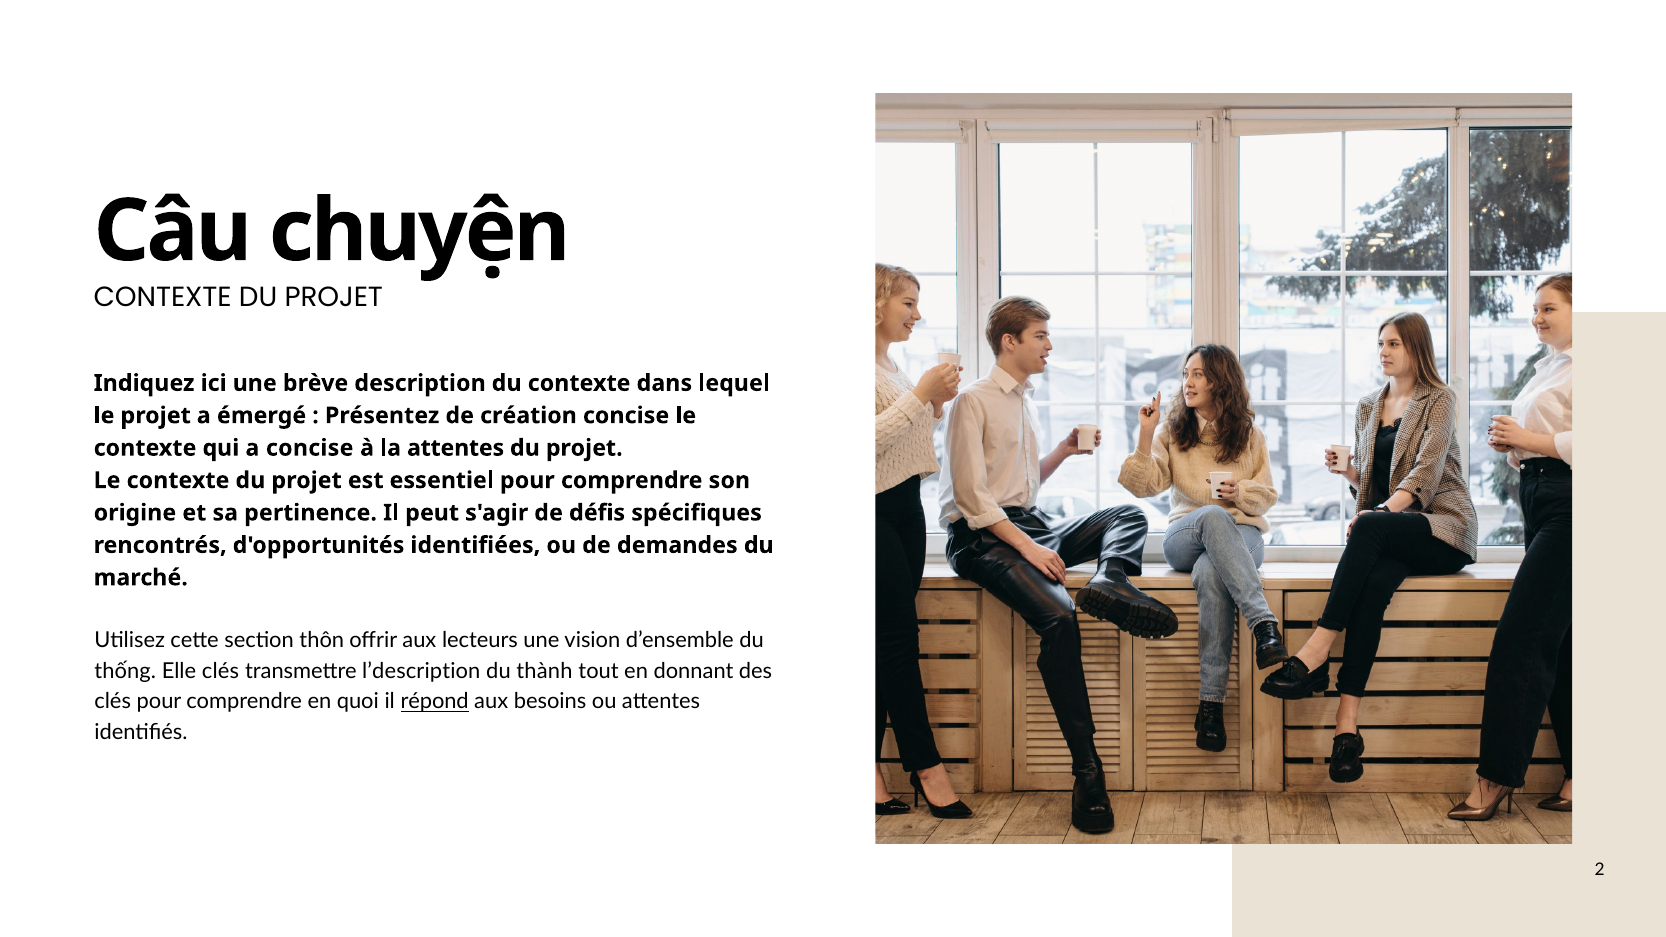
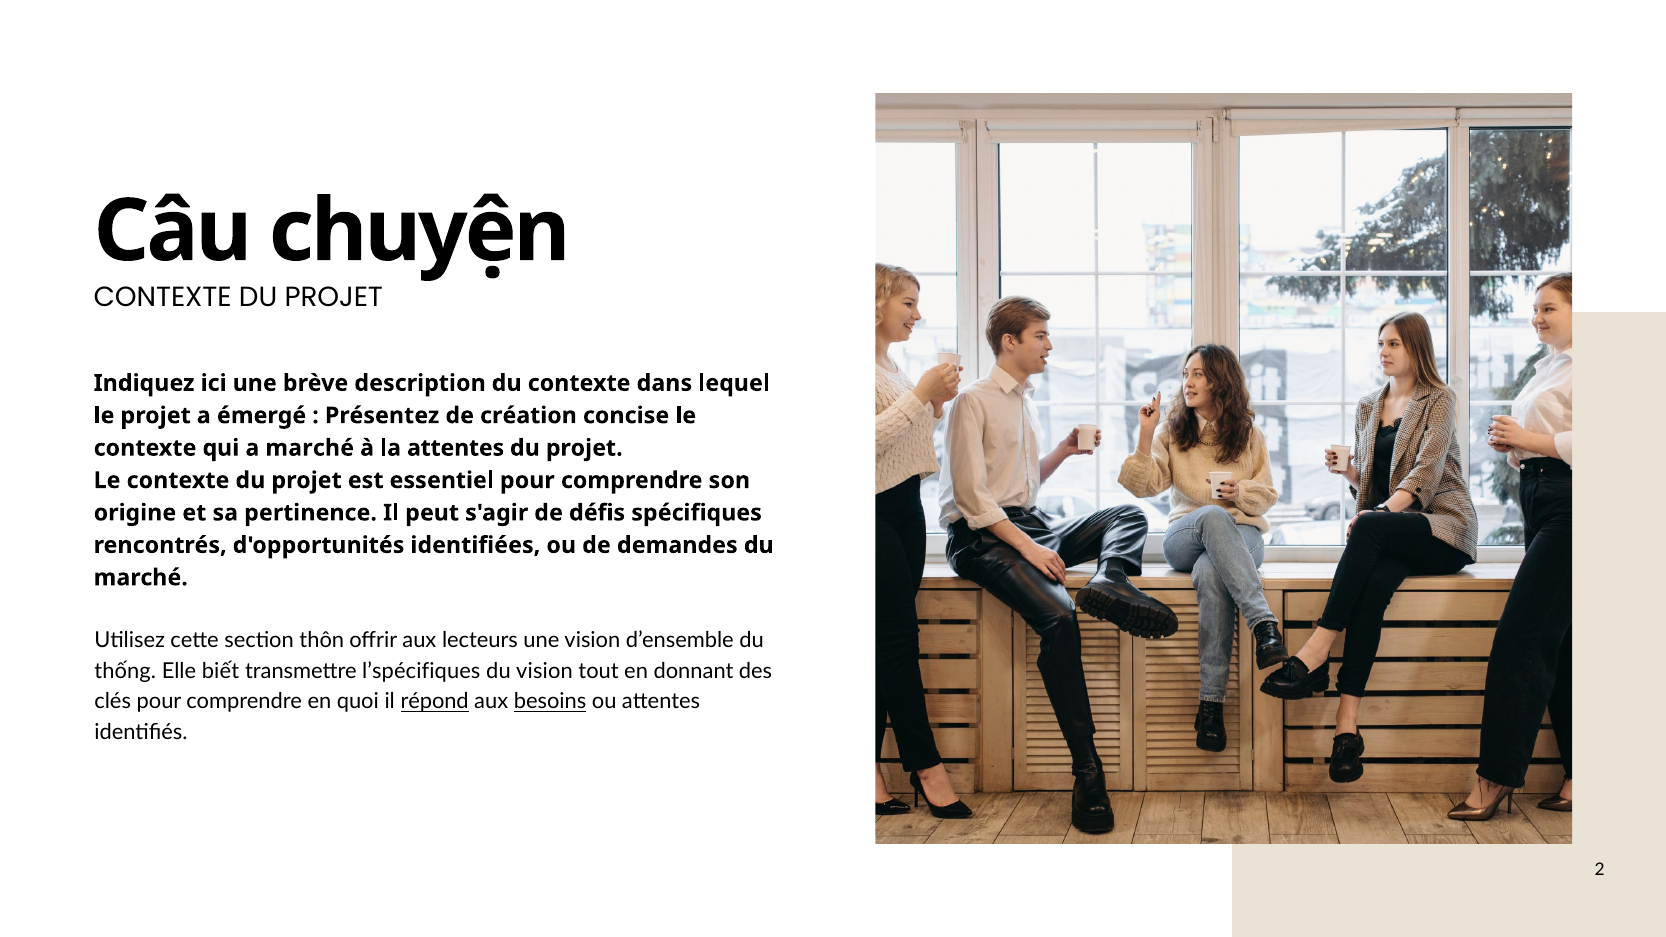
a concise: concise -> marché (310, 448)
Elle clés: clés -> biết (221, 671)
l’description: l’description -> l’spécifiques (421, 671)
du thành: thành -> vision (545, 671)
besoins underline: none -> present (550, 702)
